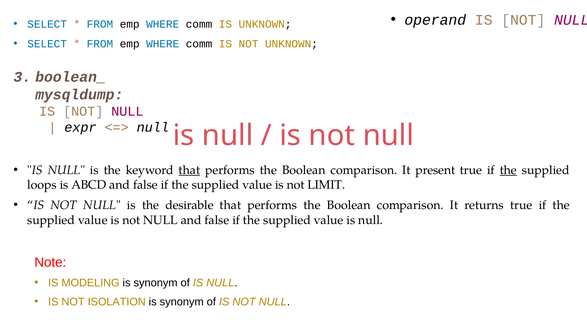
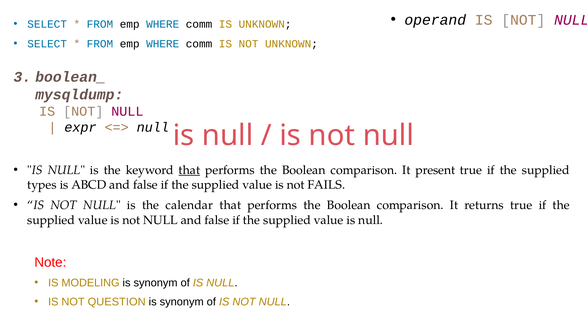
the underline: present -> none (508, 170)
loops: loops -> types (42, 185)
LIMIT: LIMIT -> FAILS (326, 185)
desirable: desirable -> calendar (189, 205)
ISOLATION: ISOLATION -> QUESTION (117, 302)
